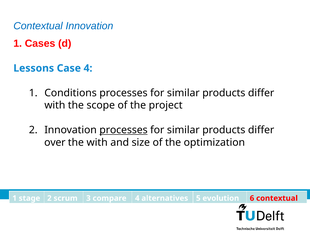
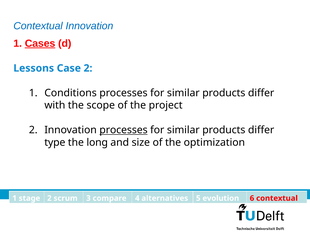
Cases underline: none -> present (40, 44)
Case 4: 4 -> 2 (88, 68)
over: over -> type (55, 143)
the with: with -> long (97, 143)
